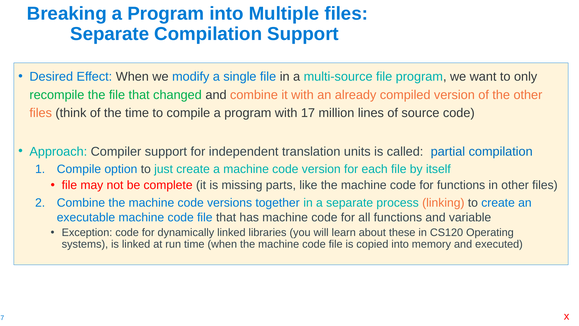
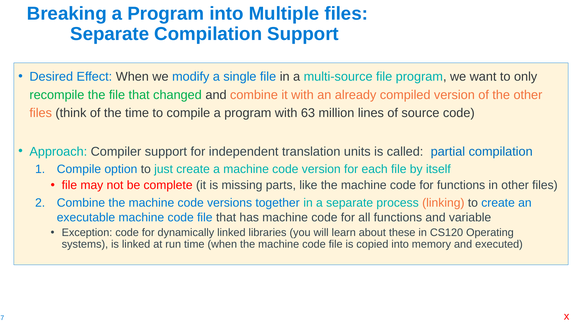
17: 17 -> 63 (308, 113)
